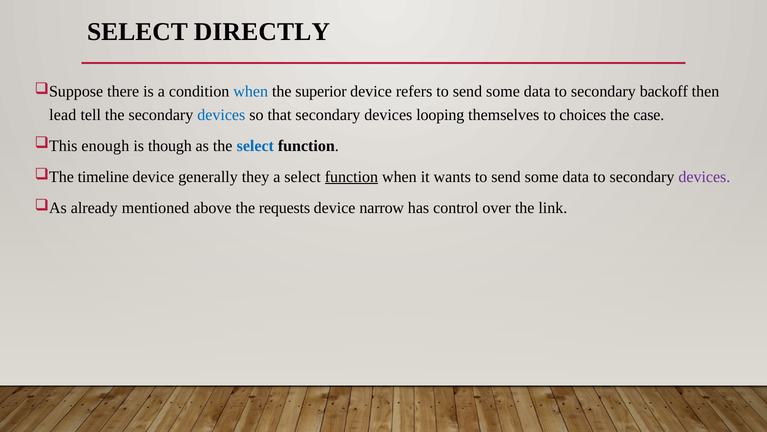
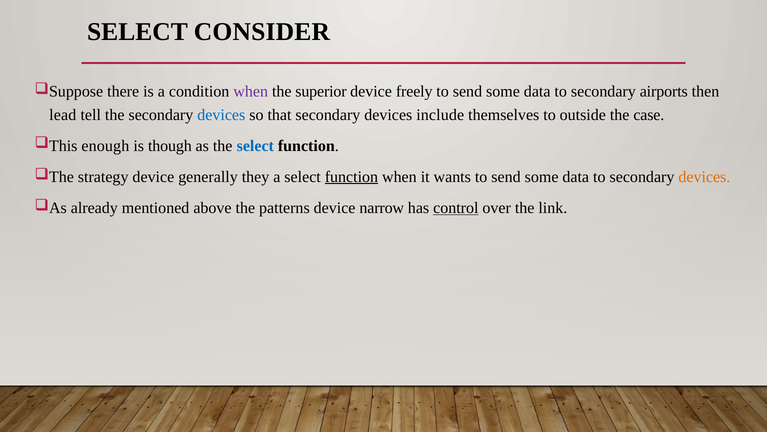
DIRECTLY: DIRECTLY -> CONSIDER (262, 32)
when colour: blue -> purple (251, 92)
refers: refers -> freely (414, 92)
backoff: backoff -> airports (664, 92)
looping: looping -> include (440, 115)
choices: choices -> outside (583, 115)
timeline: timeline -> strategy (103, 177)
devices colour: purple -> orange (704, 177)
requests: requests -> patterns (284, 208)
control underline: none -> present (456, 208)
